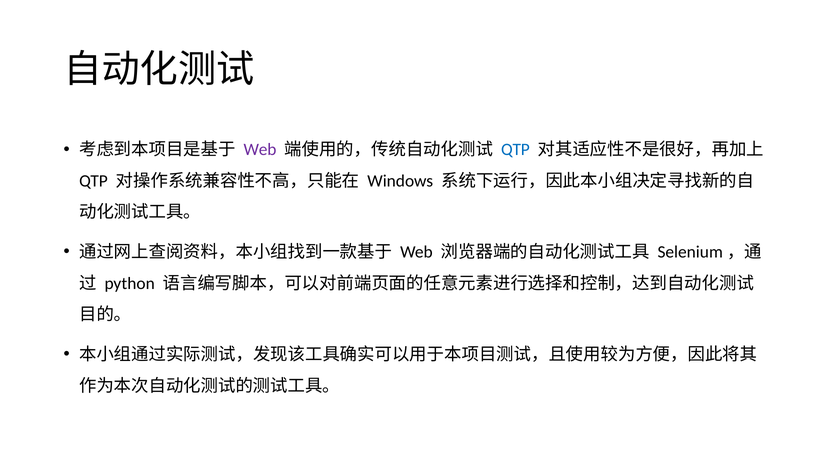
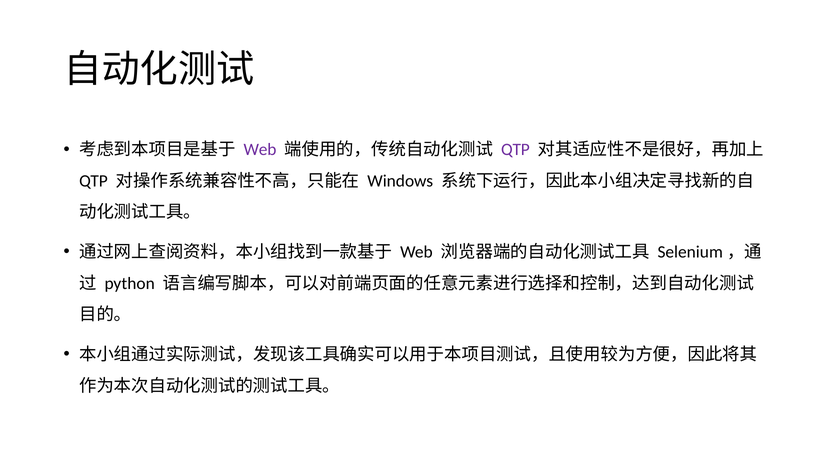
QTP colour: blue -> purple (515, 150)
